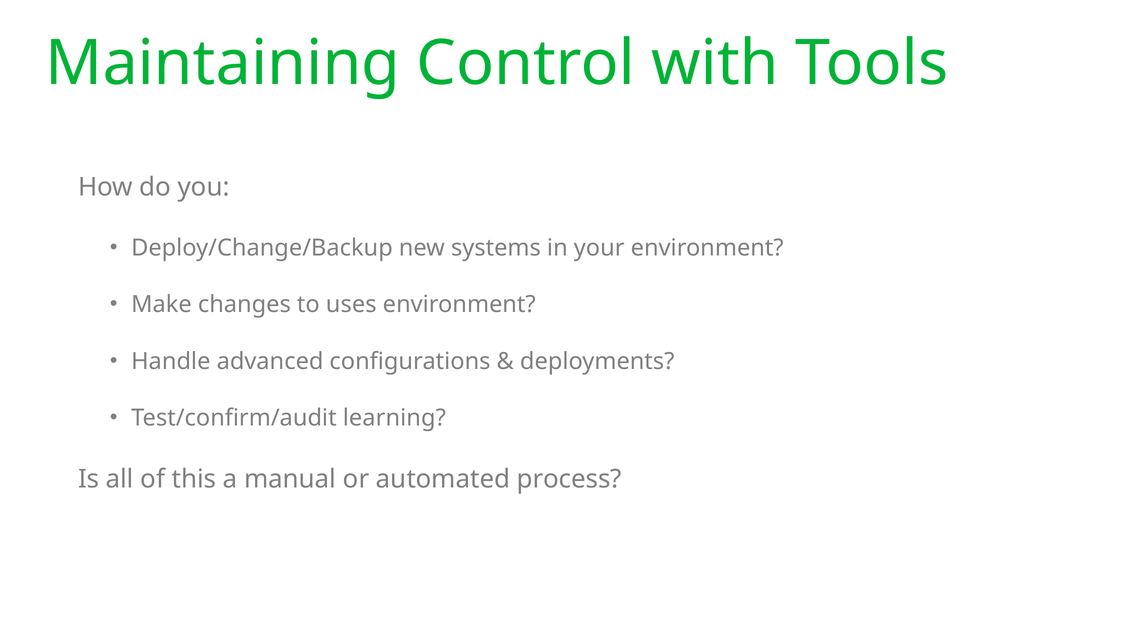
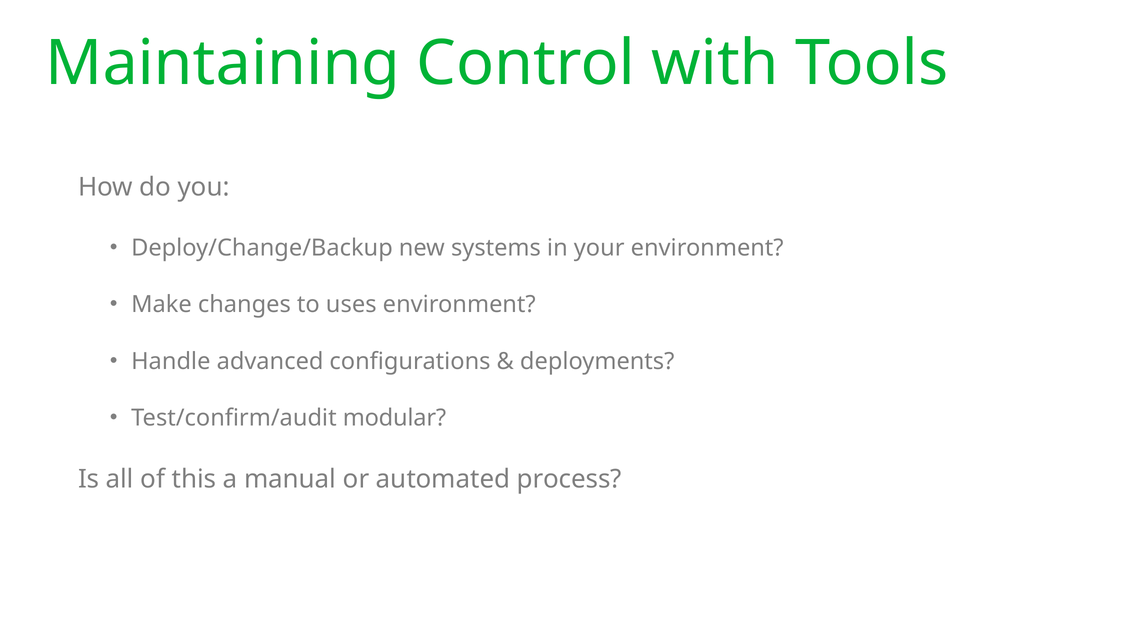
learning: learning -> modular (394, 418)
